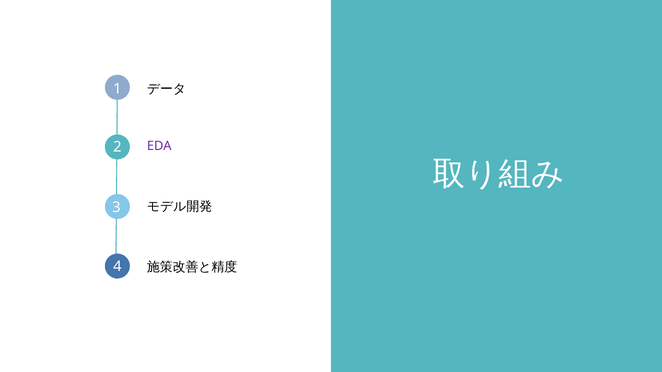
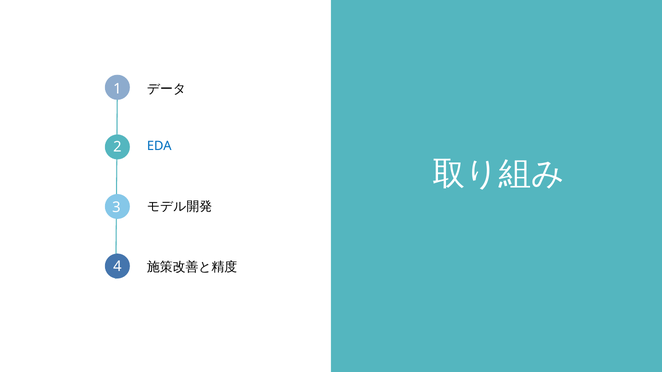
EDA colour: purple -> blue (159, 146)
